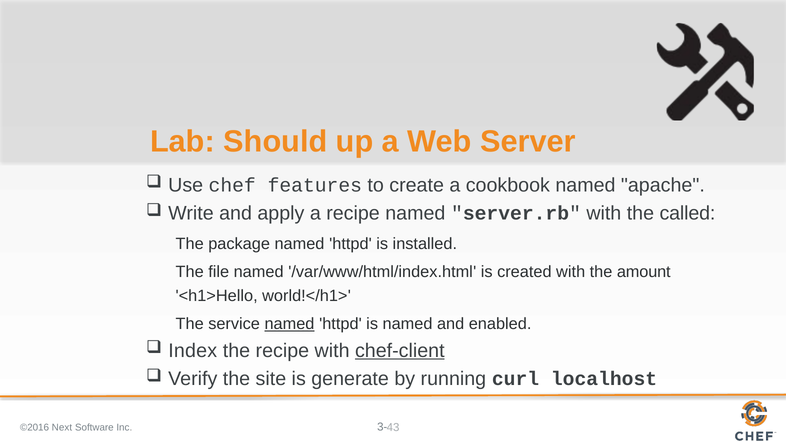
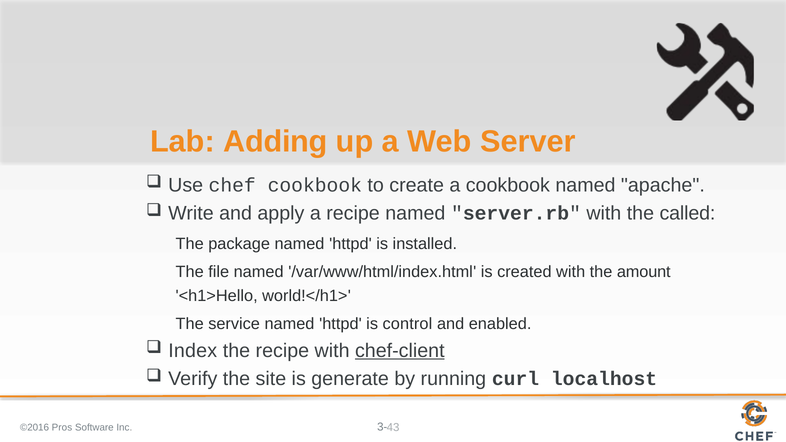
Should: Should -> Adding (276, 141)
chef features: features -> cookbook (315, 185)
named underline: present -> none (289, 324)
is named: named -> control (407, 324)
Next: Next -> Pros (62, 428)
